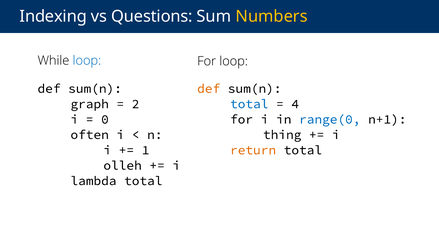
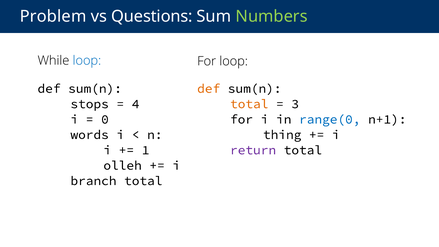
Indexing: Indexing -> Problem (53, 16)
Numbers colour: yellow -> light green (272, 16)
graph: graph -> stops (90, 104)
2: 2 -> 4 (136, 104)
total colour: blue -> orange (249, 104)
4: 4 -> 3 (295, 104)
often: often -> words (90, 135)
return colour: orange -> purple (253, 150)
lambda: lambda -> branch (93, 181)
